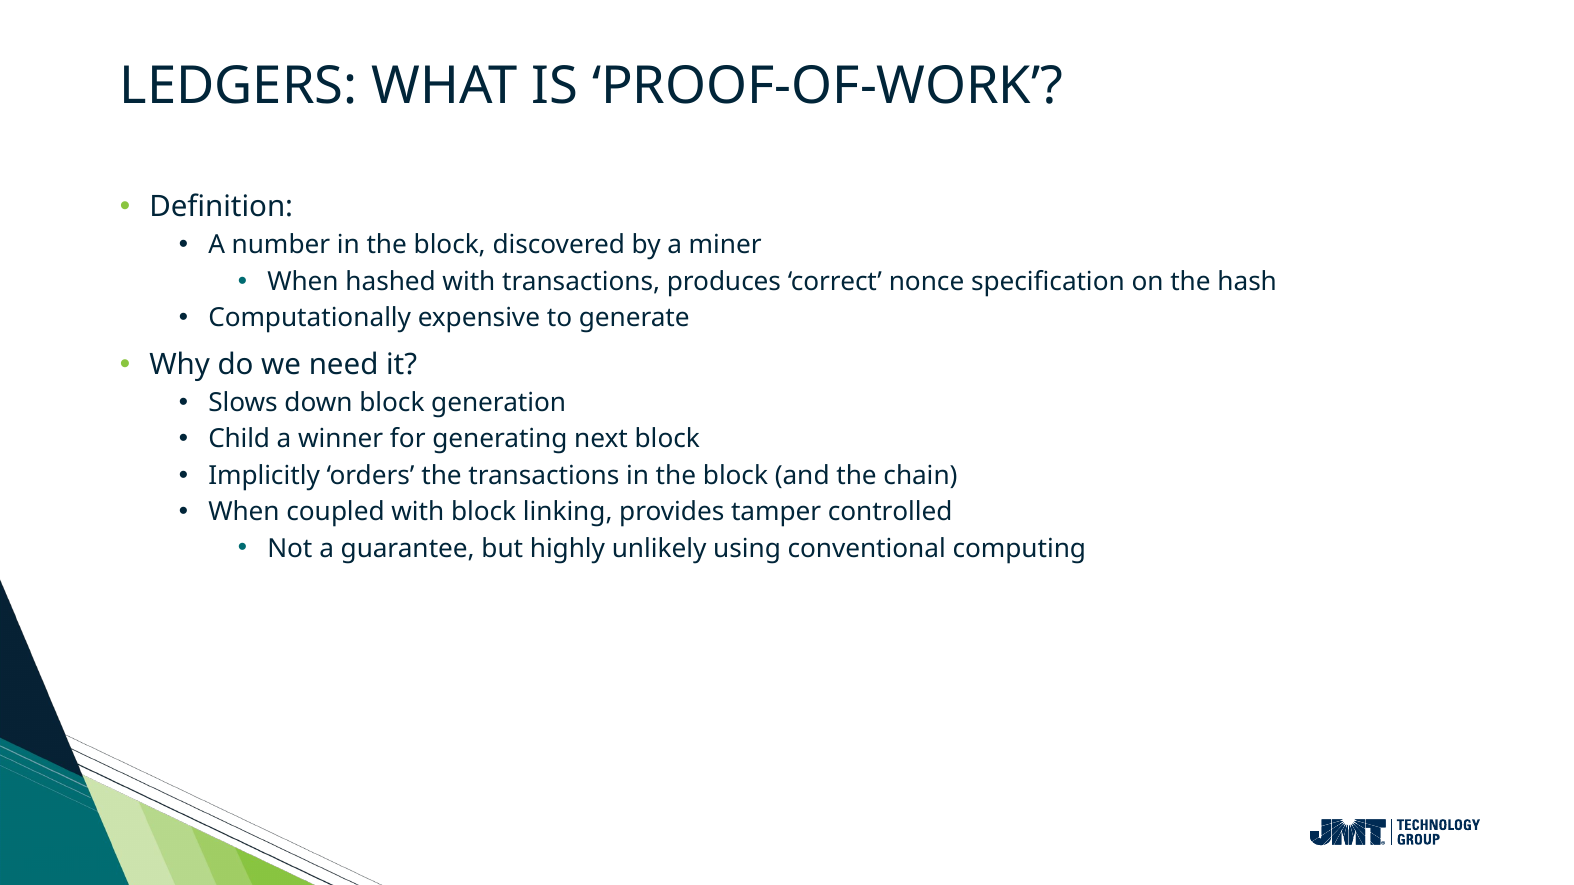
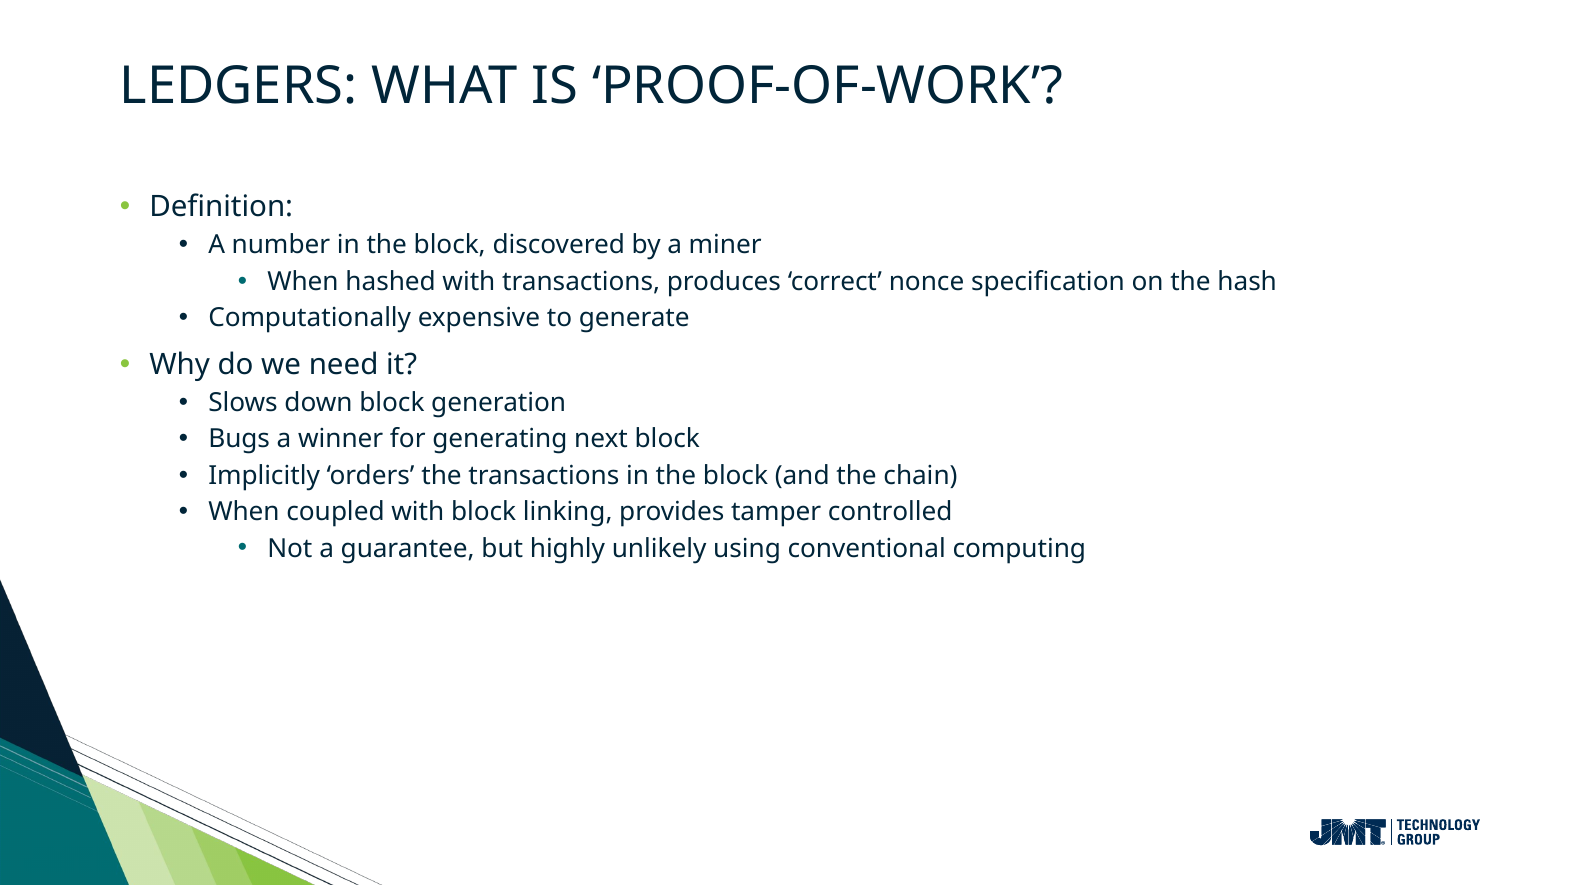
Child: Child -> Bugs (239, 439)
